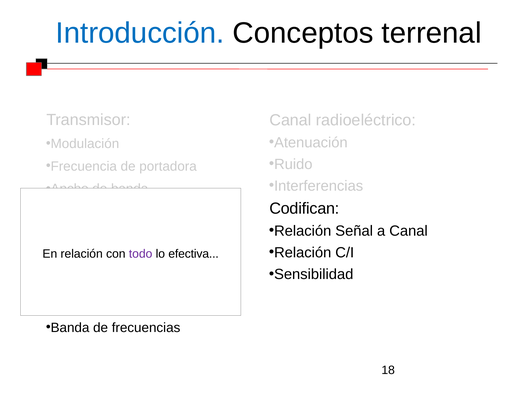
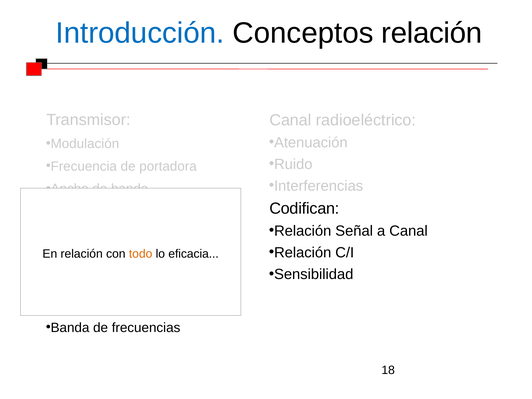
Conceptos terrenal: terrenal -> relación (432, 33)
todo colour: purple -> orange (141, 254)
efectiva: efectiva -> eficacia (194, 254)
